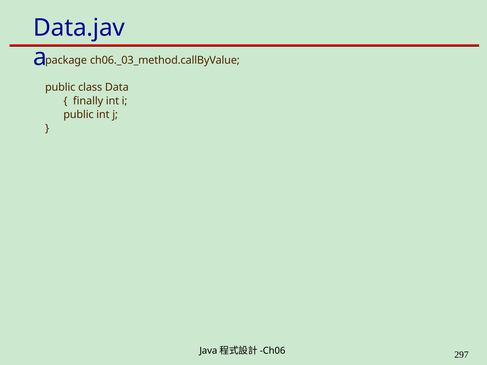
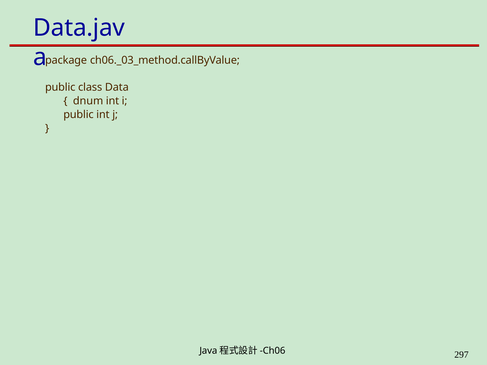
finally: finally -> dnum (88, 101)
